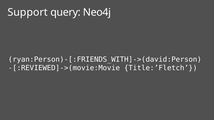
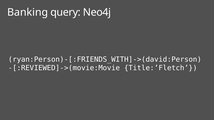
Support: Support -> Banking (28, 12)
